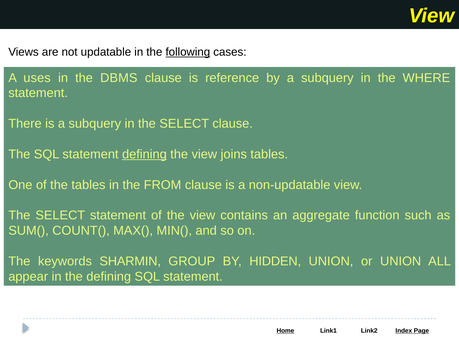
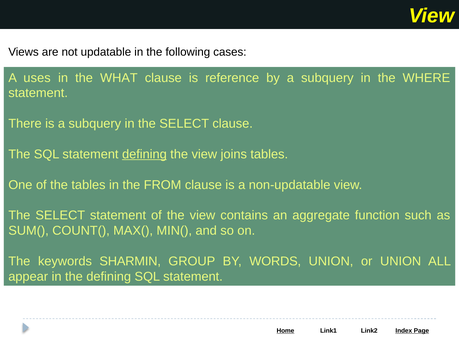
following underline: present -> none (188, 52)
DBMS: DBMS -> WHAT (119, 78)
HIDDEN: HIDDEN -> WORDS (275, 262)
